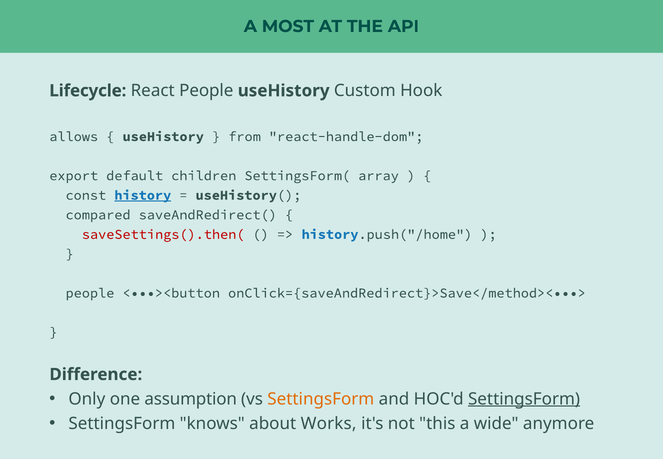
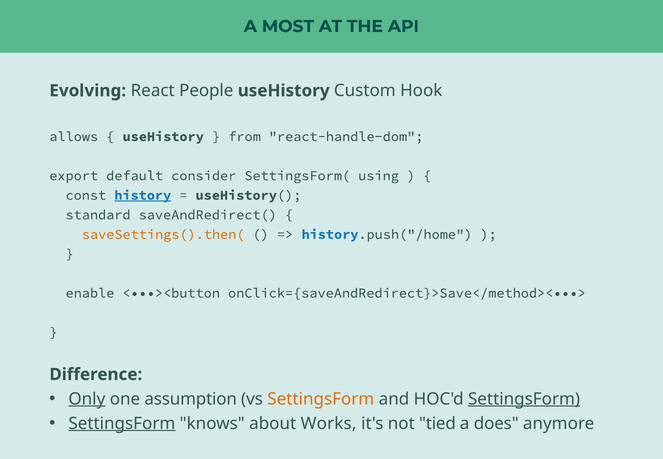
Lifecycle: Lifecycle -> Evolving (88, 91)
children: children -> consider (204, 176)
array: array -> using (379, 176)
compared: compared -> standard (98, 215)
saveSettings().then( colour: red -> orange (163, 234)
people: people -> enable (90, 293)
Only underline: none -> present (87, 399)
SettingsForm underline: none -> present (122, 423)
this: this -> tied (437, 423)
wide: wide -> does (496, 423)
